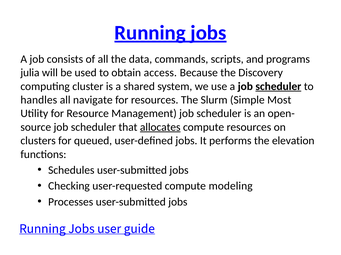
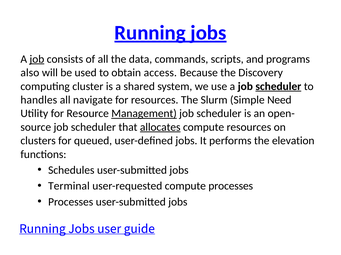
job underline: none -> present (37, 59)
julia: julia -> also (30, 73)
Most: Most -> Need (279, 100)
Management underline: none -> present (144, 114)
Checking: Checking -> Terminal (69, 187)
compute modeling: modeling -> processes (231, 187)
